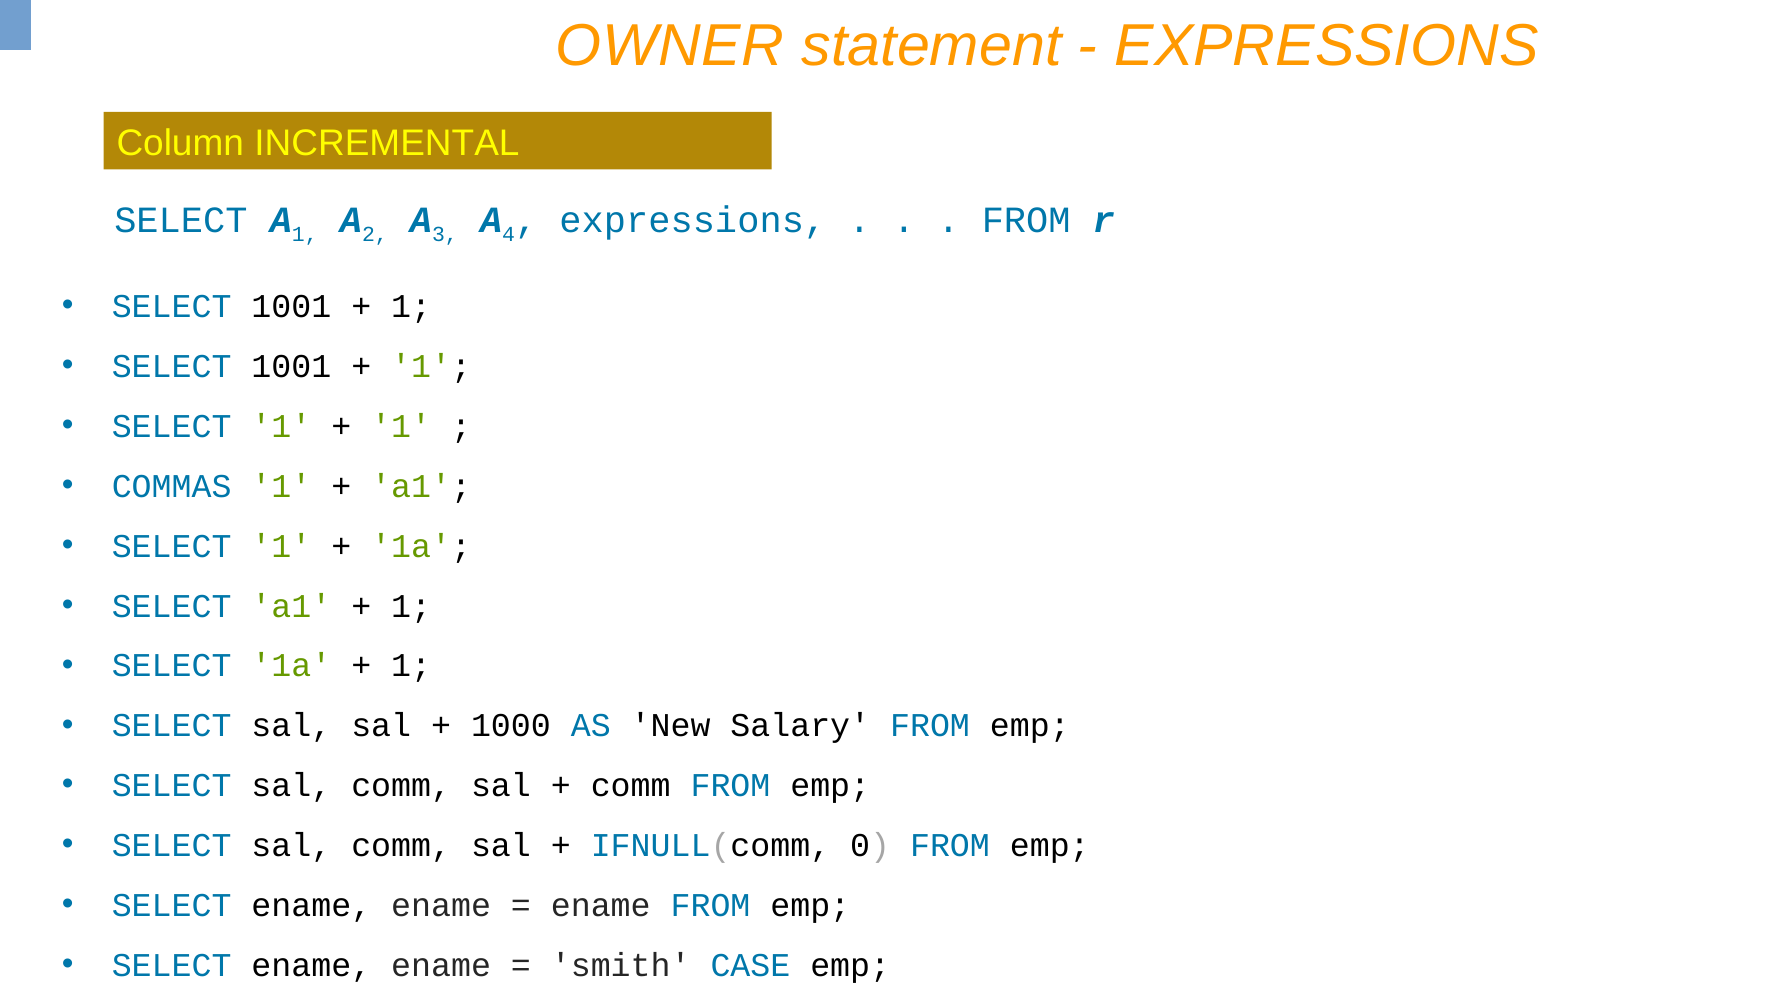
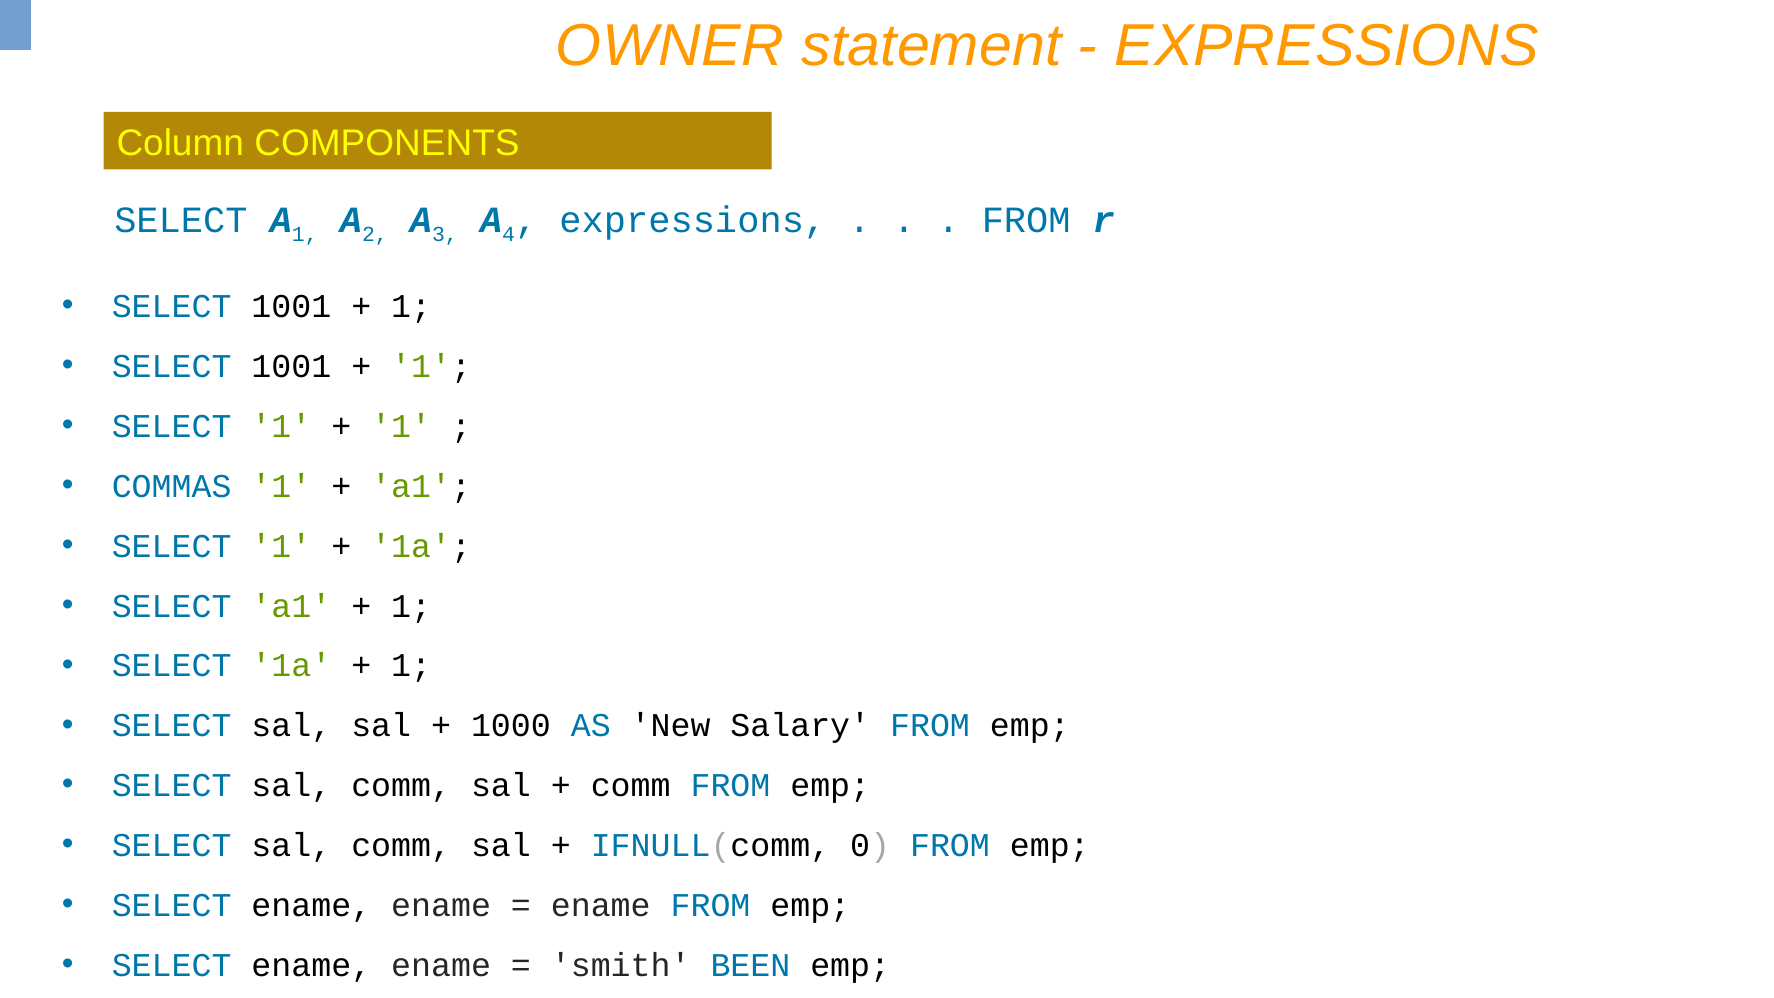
INCREMENTAL: INCREMENTAL -> COMPONENTS (387, 143)
CASE: CASE -> BEEN (750, 965)
